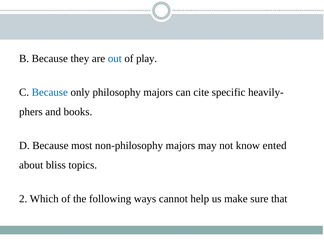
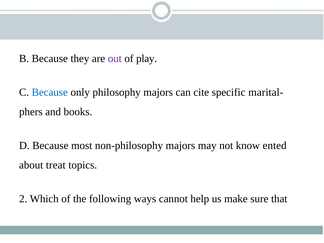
out colour: blue -> purple (115, 58)
heavily-: heavily- -> marital- (266, 92)
bliss: bliss -> treat (56, 165)
